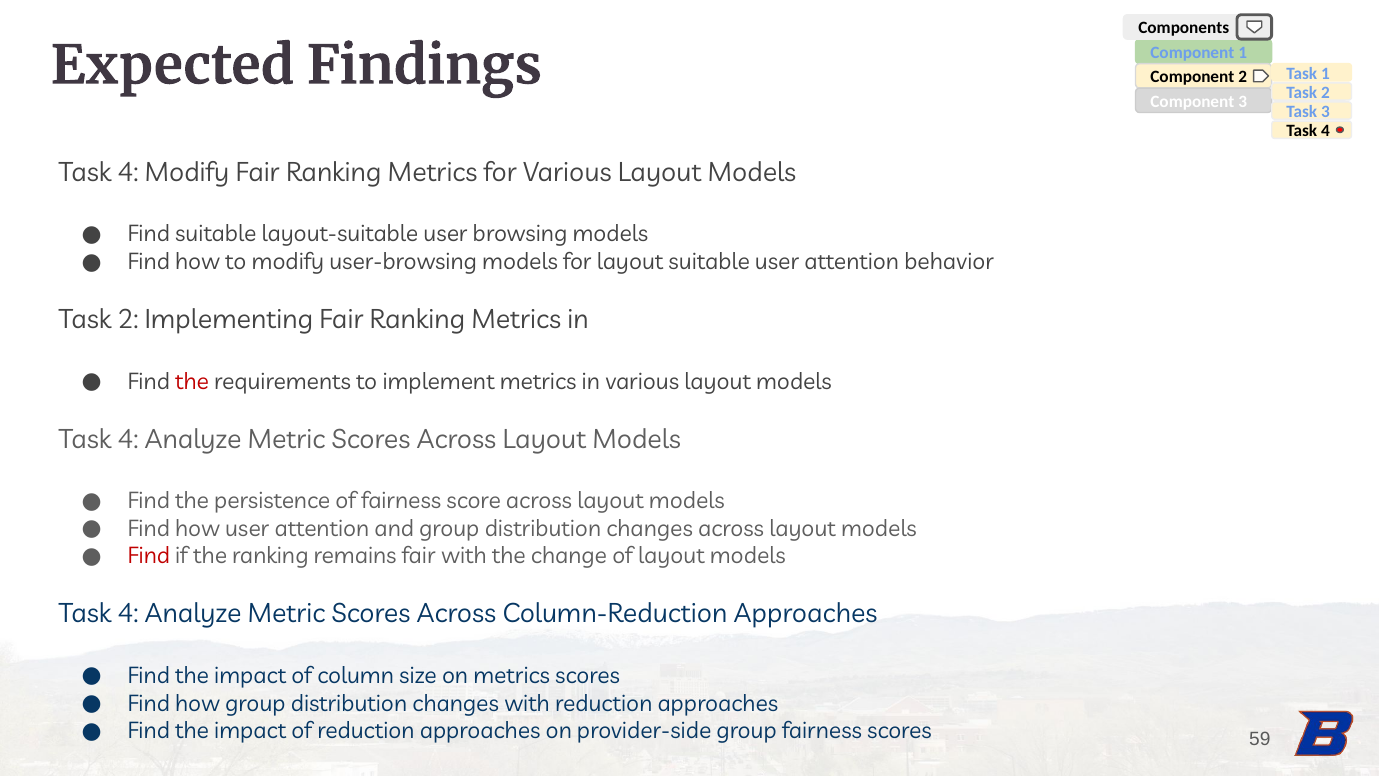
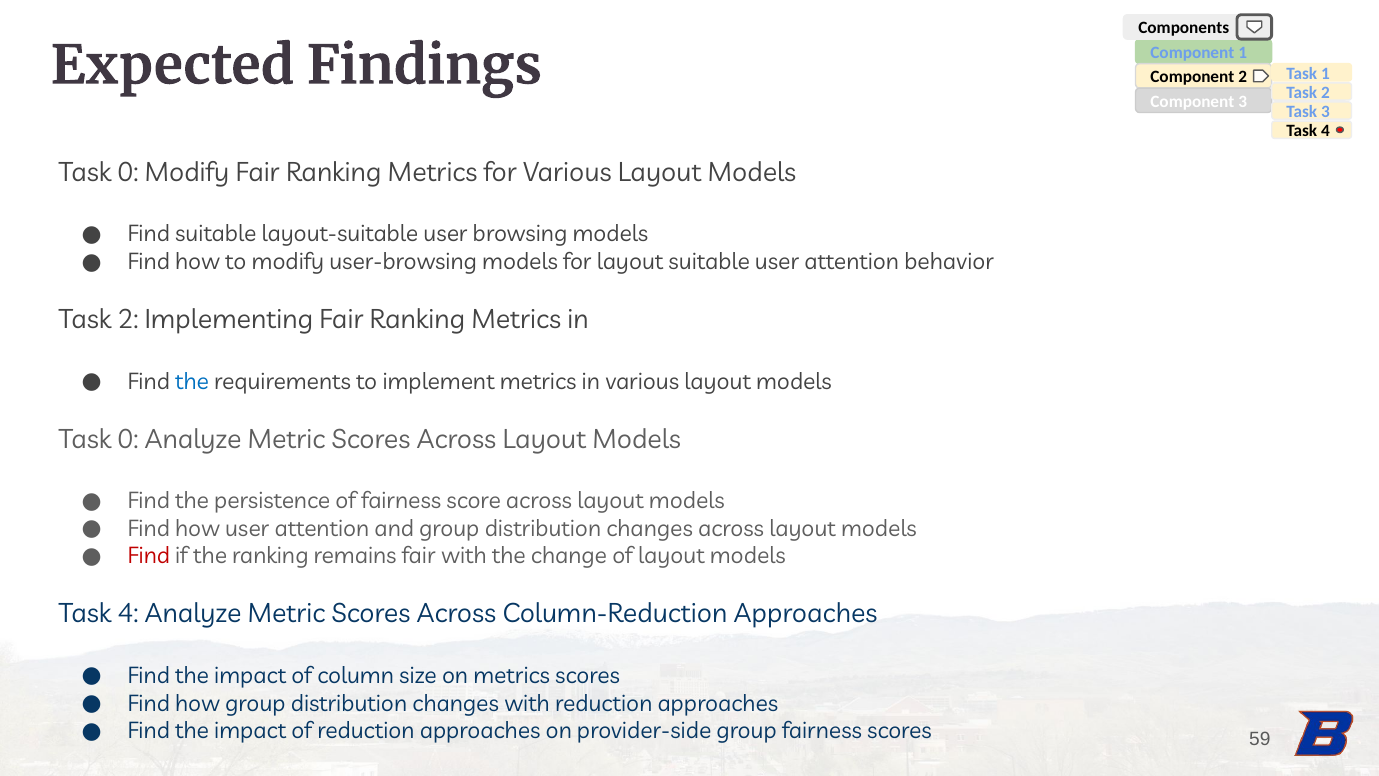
4: 4 -> 0 (128, 172)
the colour: red -> blue (192, 381)
4: 4 -> 0 (128, 439)
